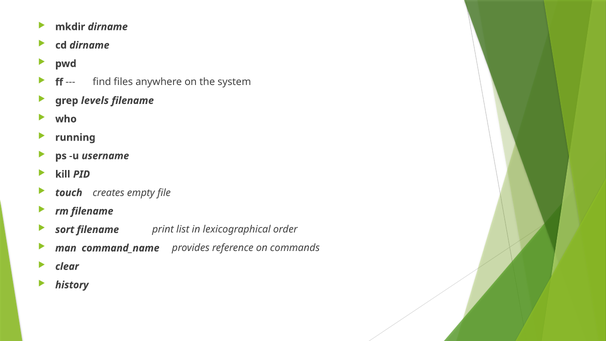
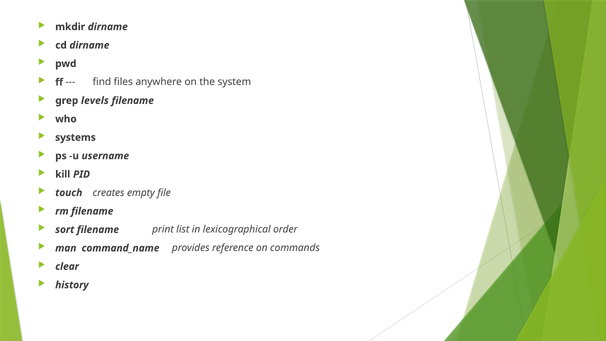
running: running -> systems (75, 137)
